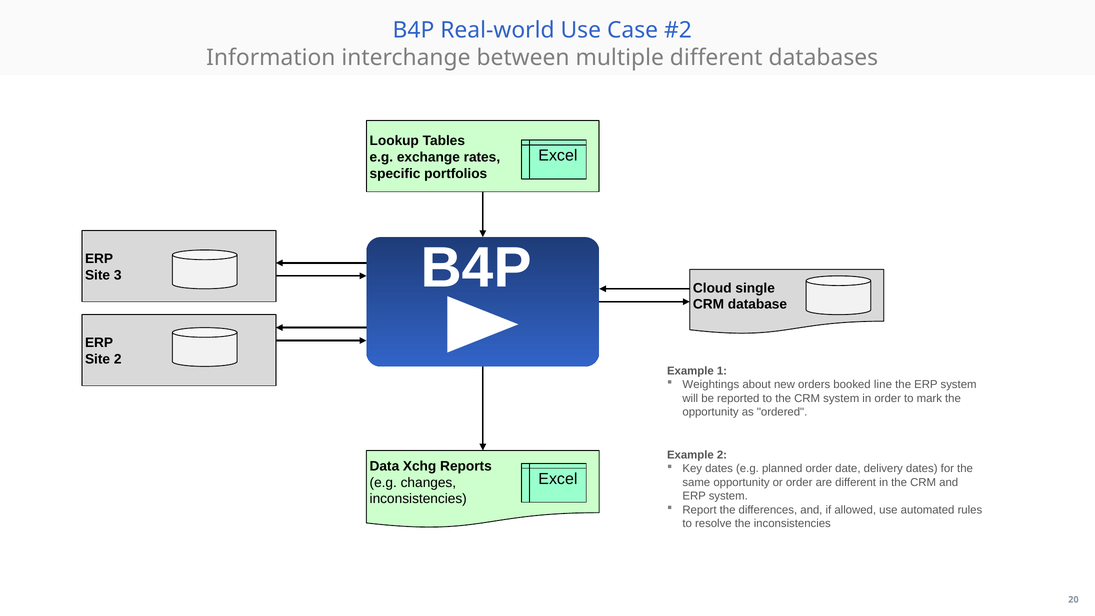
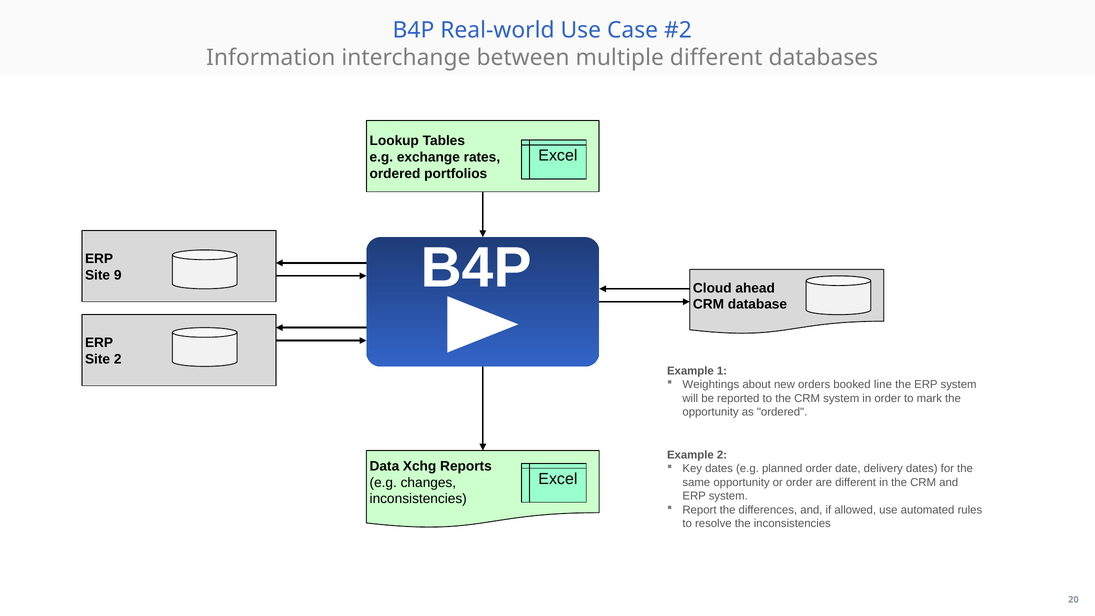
specific: specific -> ordered (395, 174)
3: 3 -> 9 (118, 275)
single: single -> ahead (755, 288)
